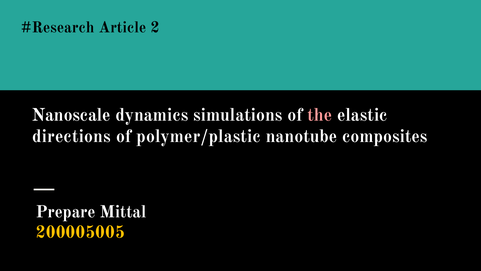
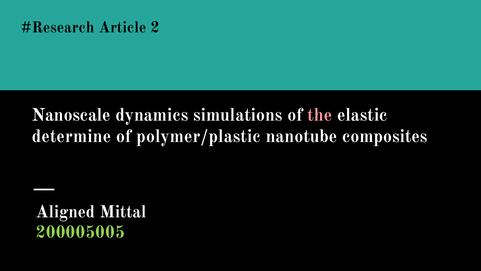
directions: directions -> determine (71, 136)
Prepare: Prepare -> Aligned (66, 212)
200005005 colour: yellow -> light green (80, 232)
